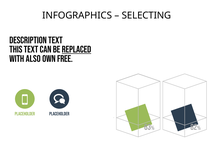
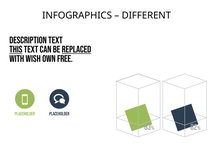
SELECTING: SELECTING -> DIFFERENT (146, 15)
This underline: none -> present (16, 49)
also: also -> wish (33, 59)
